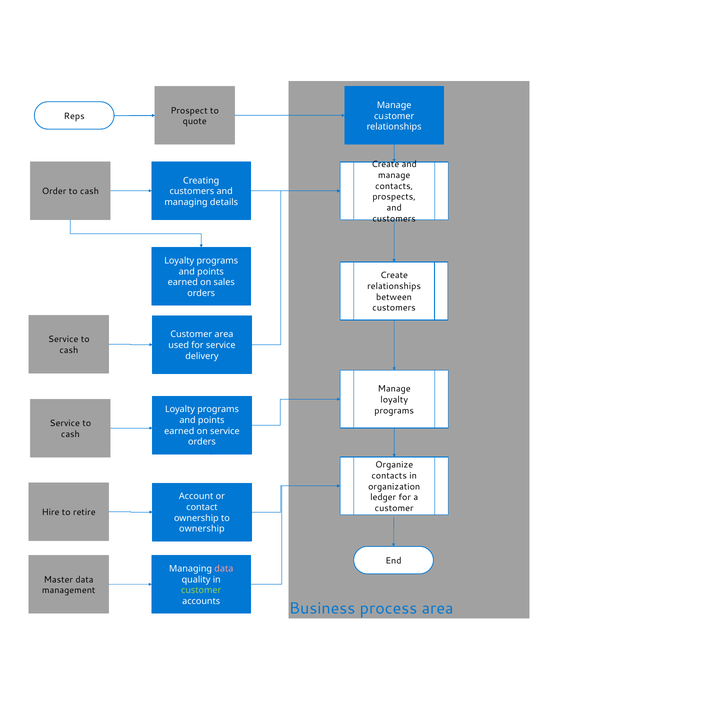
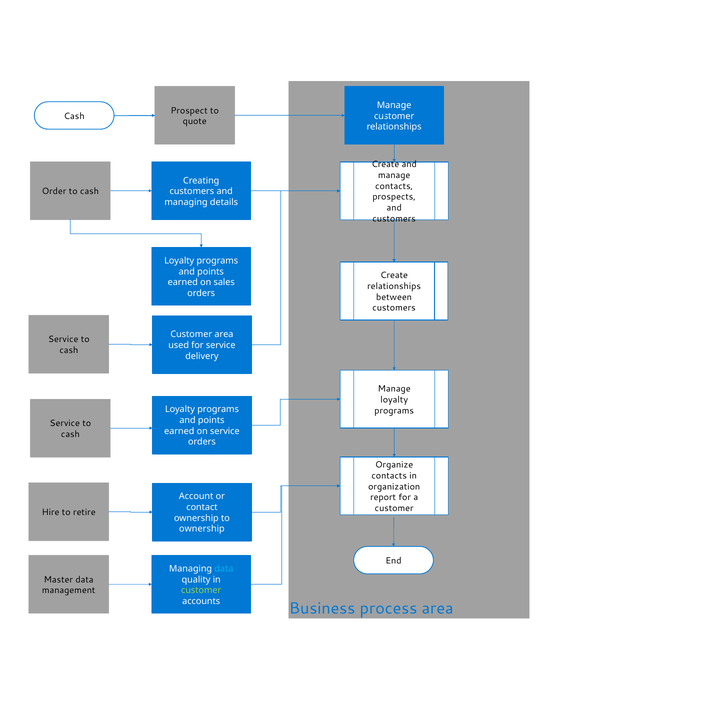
Reps: Reps -> Cash (74, 116)
ledger: ledger -> report (383, 497)
data colour: pink -> light blue (224, 569)
